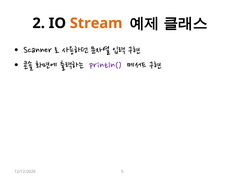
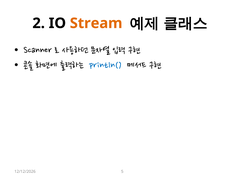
println( colour: purple -> blue (105, 65)
